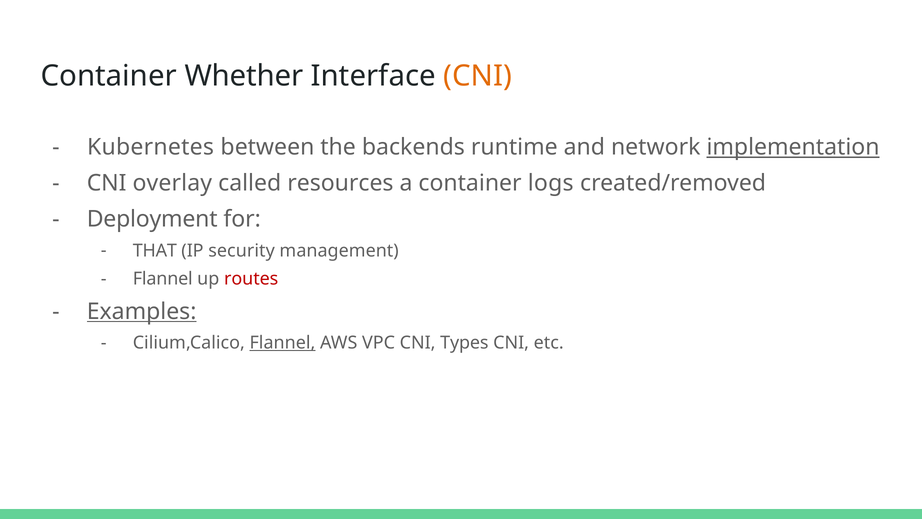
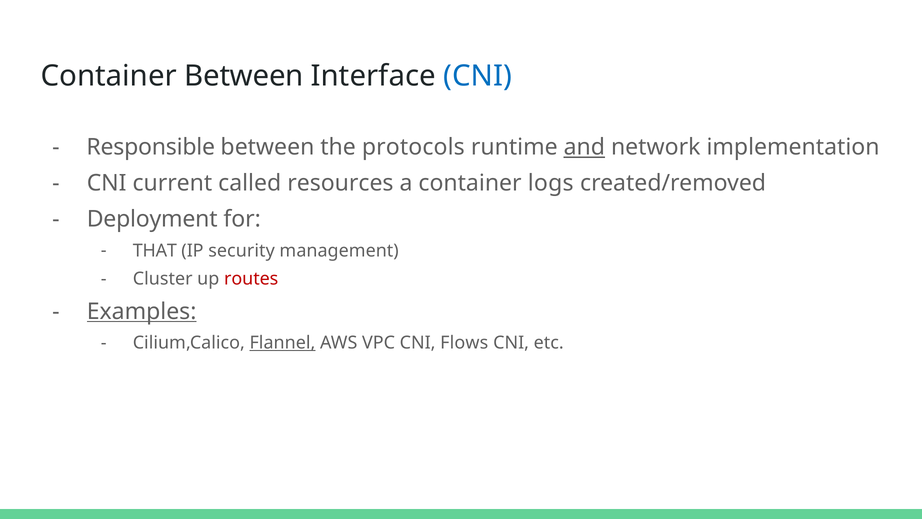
Container Whether: Whether -> Between (244, 76)
CNI colour: orange -> blue (478, 76)
Kubernetes: Kubernetes -> Responsible (151, 147)
backends: backends -> protocols (413, 147)
and underline: none -> present (584, 147)
implementation underline: present -> none (793, 147)
overlay: overlay -> current (172, 183)
Flannel: Flannel -> Cluster (163, 279)
Types: Types -> Flows (464, 343)
